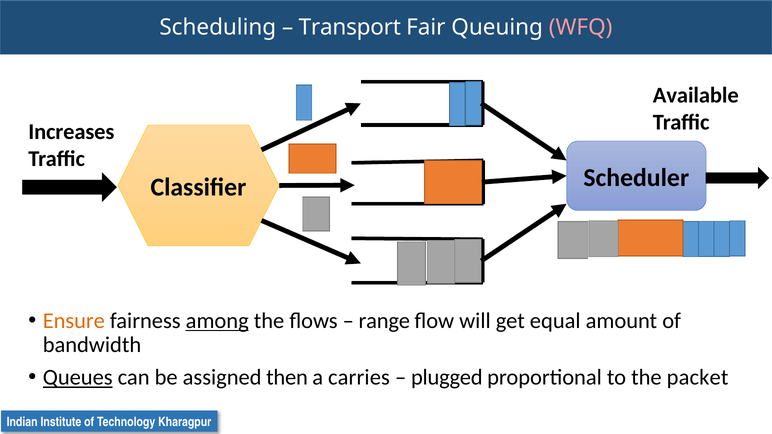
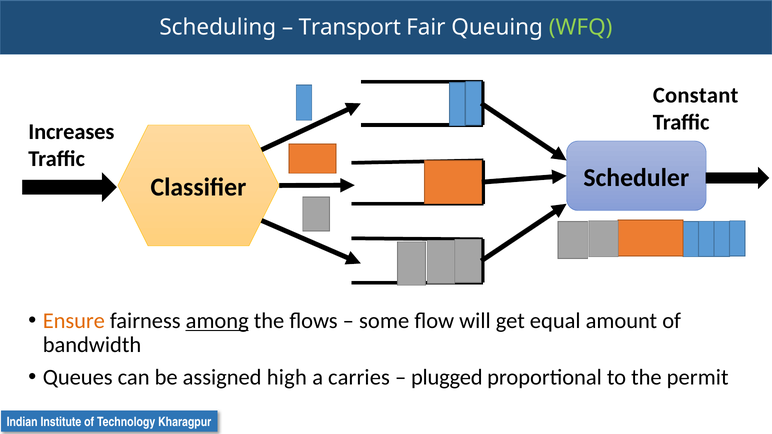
WFQ colour: pink -> light green (581, 27)
Available: Available -> Constant (696, 95)
range: range -> some (384, 321)
Queues underline: present -> none (78, 378)
then: then -> high (287, 378)
packet: packet -> permit (698, 378)
